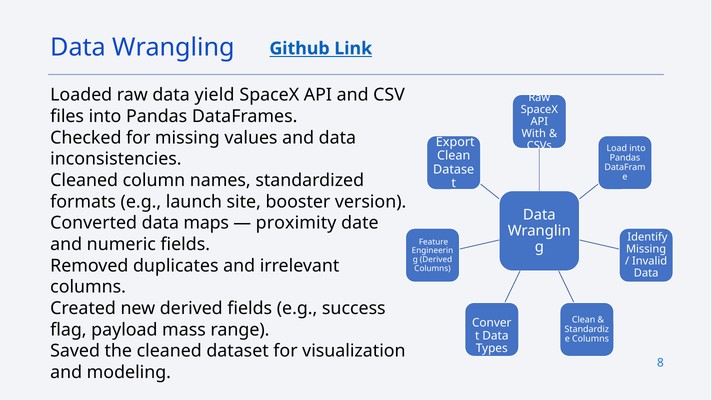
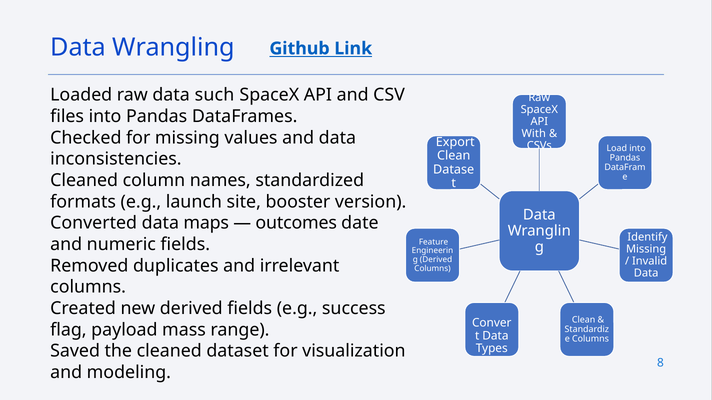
yield: yield -> such (215, 95)
proximity: proximity -> outcomes (296, 223)
